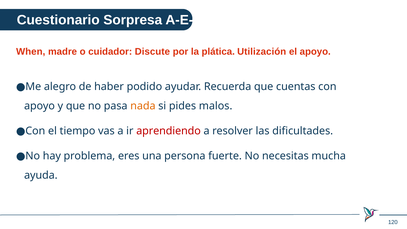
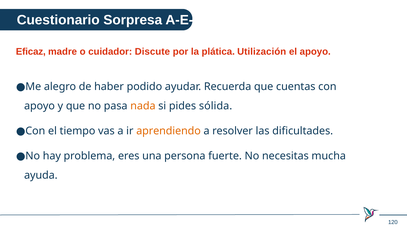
When: When -> Eficaz (31, 52)
malos: malos -> sólida (216, 106)
aprendiendo colour: red -> orange (169, 131)
